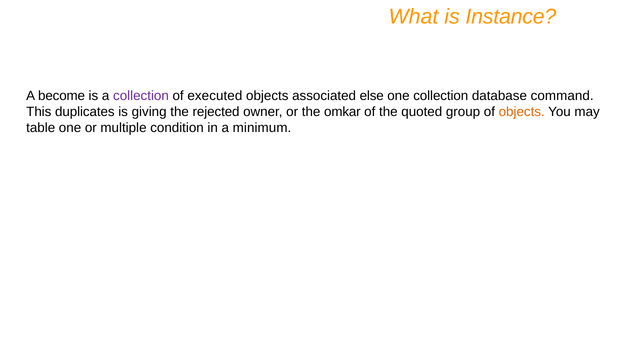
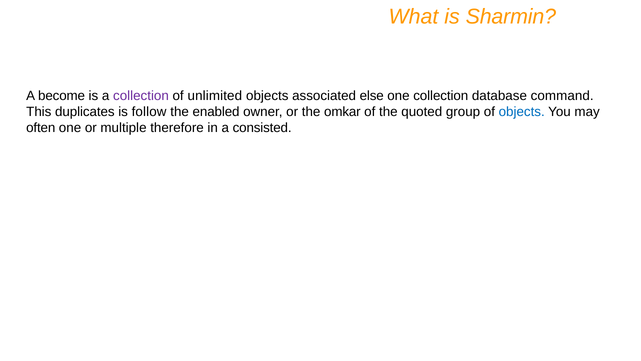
Instance: Instance -> Sharmin (511, 17)
executed: executed -> unlimited (215, 96)
giving: giving -> follow (149, 112)
rejected: rejected -> enabled (216, 112)
objects colour: orange -> blue (522, 112)
table: table -> often (41, 128)
condition: condition -> therefore (177, 128)
minimum: minimum -> consisted (262, 128)
